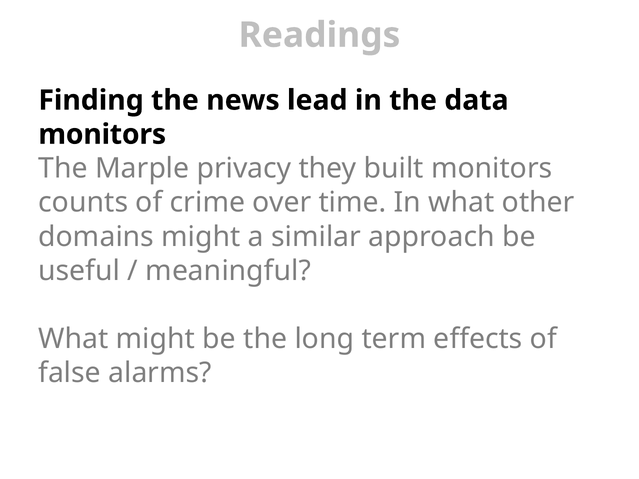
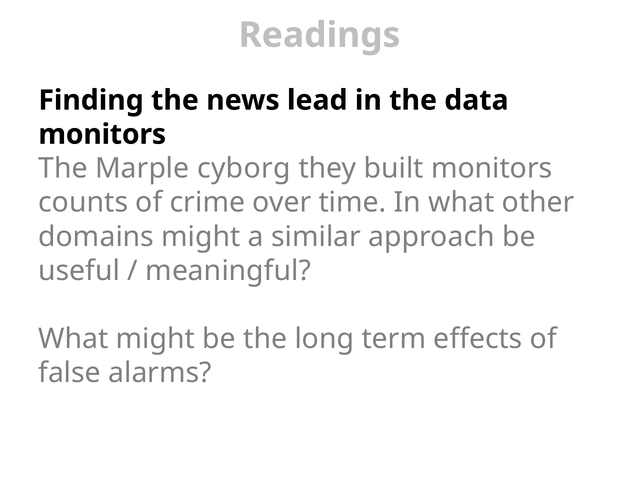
privacy: privacy -> cyborg (244, 169)
